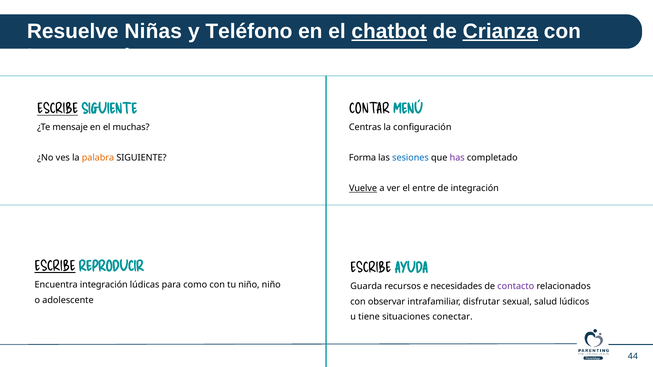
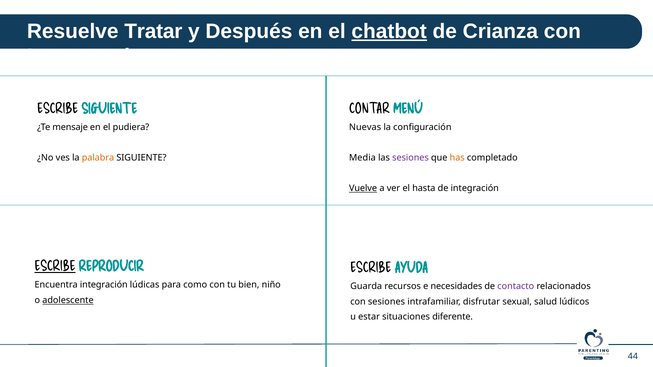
Niñas: Niñas -> Tratar (153, 31)
Teléfono: Teléfono -> Después (249, 31)
Crianza underline: present -> none (500, 31)
ESCRIBE underline: present -> none (58, 109)
muchas: muchas -> pudiera (131, 128)
Centras: Centras -> Nuevas (365, 128)
Forma: Forma -> Media (362, 158)
sesiones colour: blue -> purple (411, 158)
has colour: purple -> orange (457, 158)
entre: entre -> hasta (424, 189)
tu niño: niño -> bien (249, 285)
adolescente underline: none -> present (68, 300)
con observar: observar -> sesiones (387, 302)
tiene: tiene -> estar (369, 317)
conectar: conectar -> diferente (453, 317)
